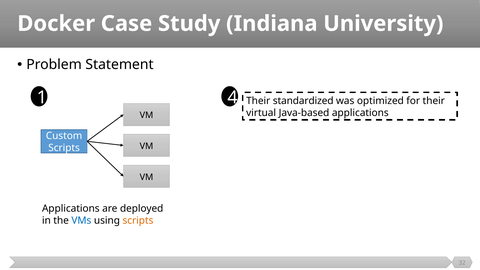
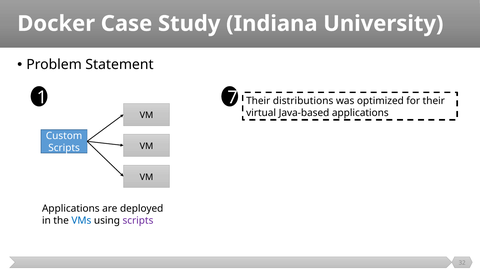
4: 4 -> 7 (233, 98)
standardized: standardized -> distributions (303, 101)
scripts colour: orange -> purple (138, 221)
